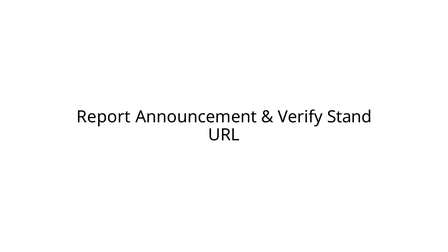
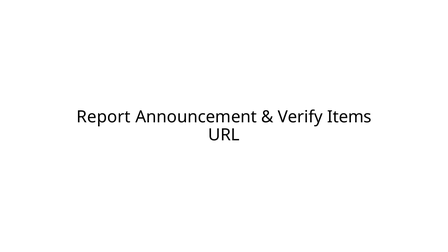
Stand: Stand -> Items (349, 117)
